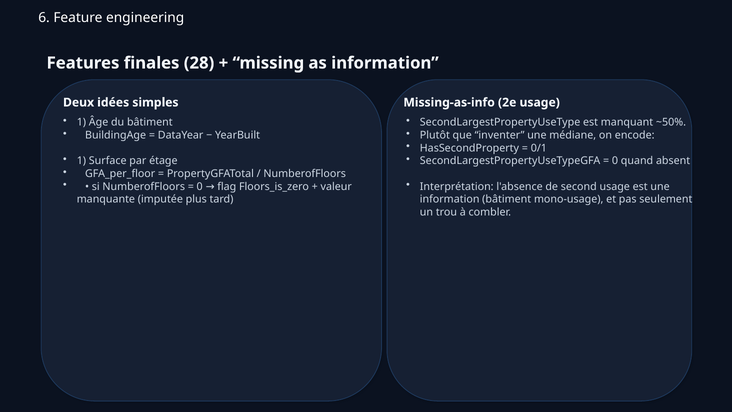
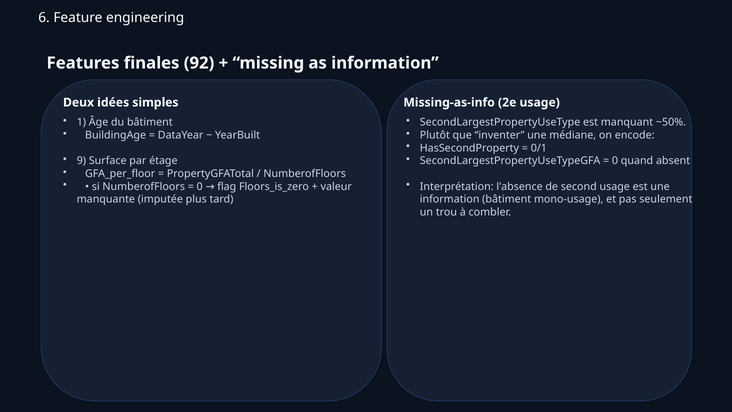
28: 28 -> 92 (199, 63)
1: 1 -> 9 (81, 161)
